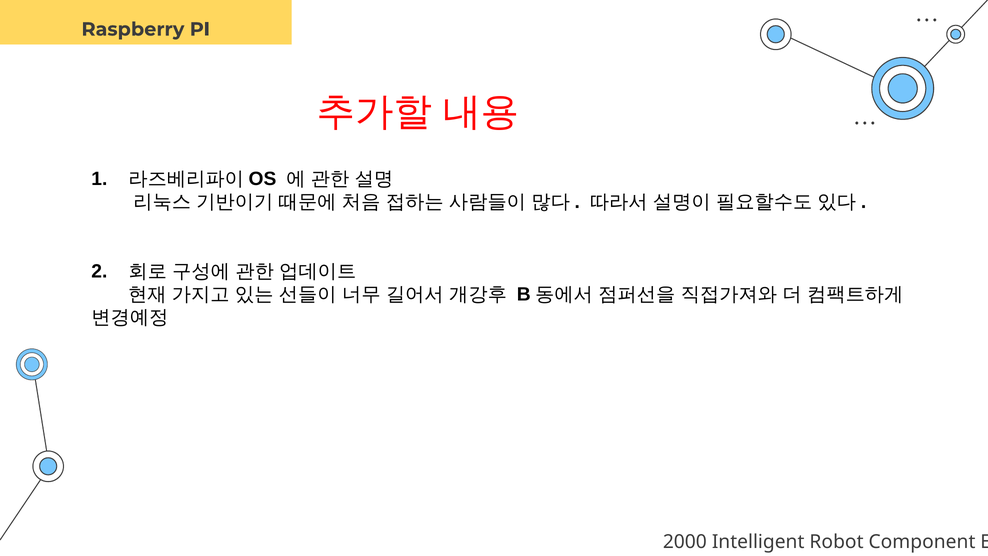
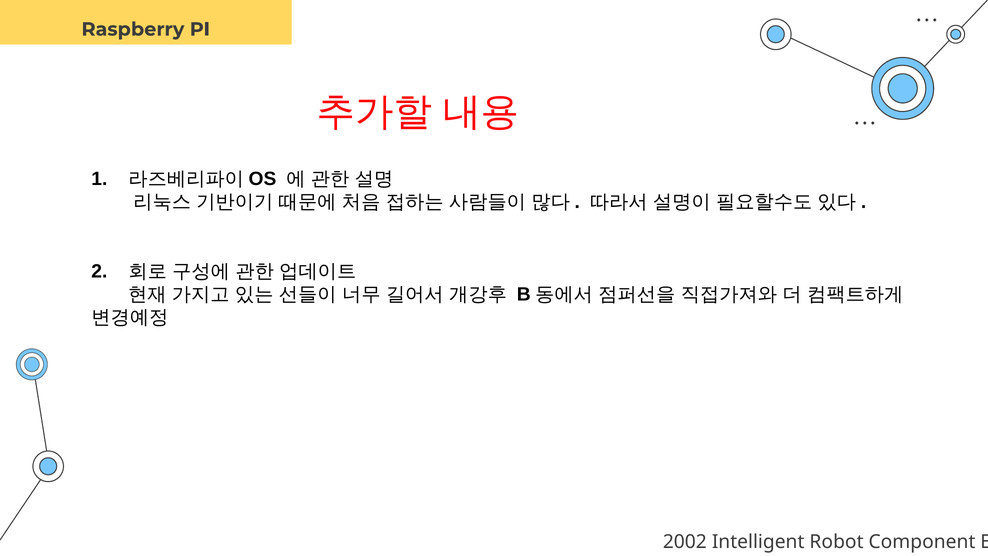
2000: 2000 -> 2002 (685, 542)
